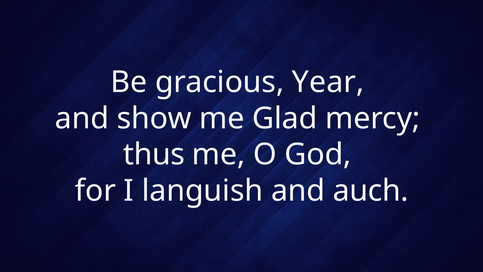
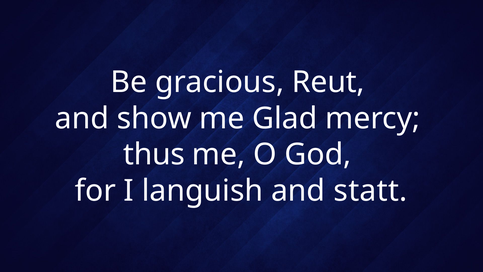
Year: Year -> Reut (328, 82)
auch: auch -> statt (370, 191)
